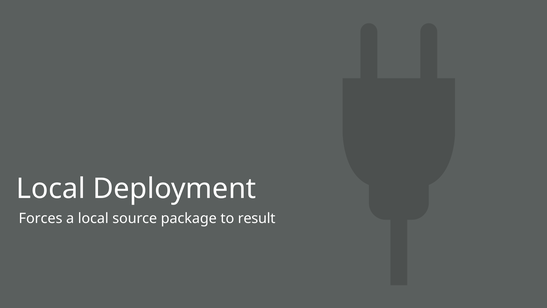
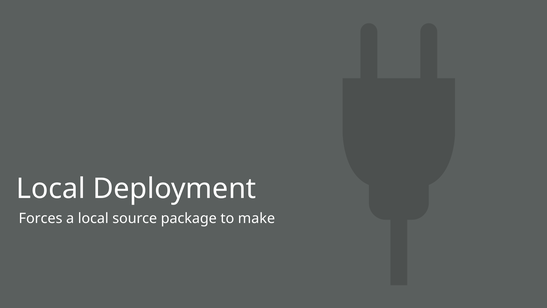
result: result -> make (256, 218)
